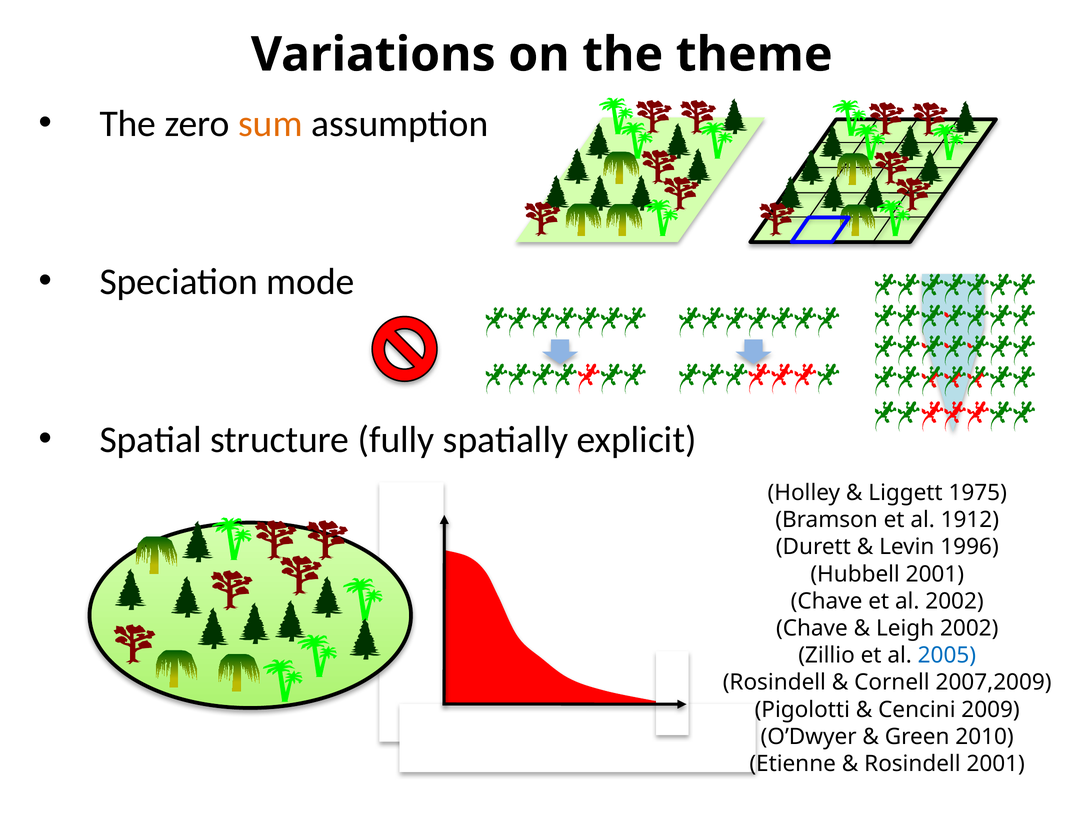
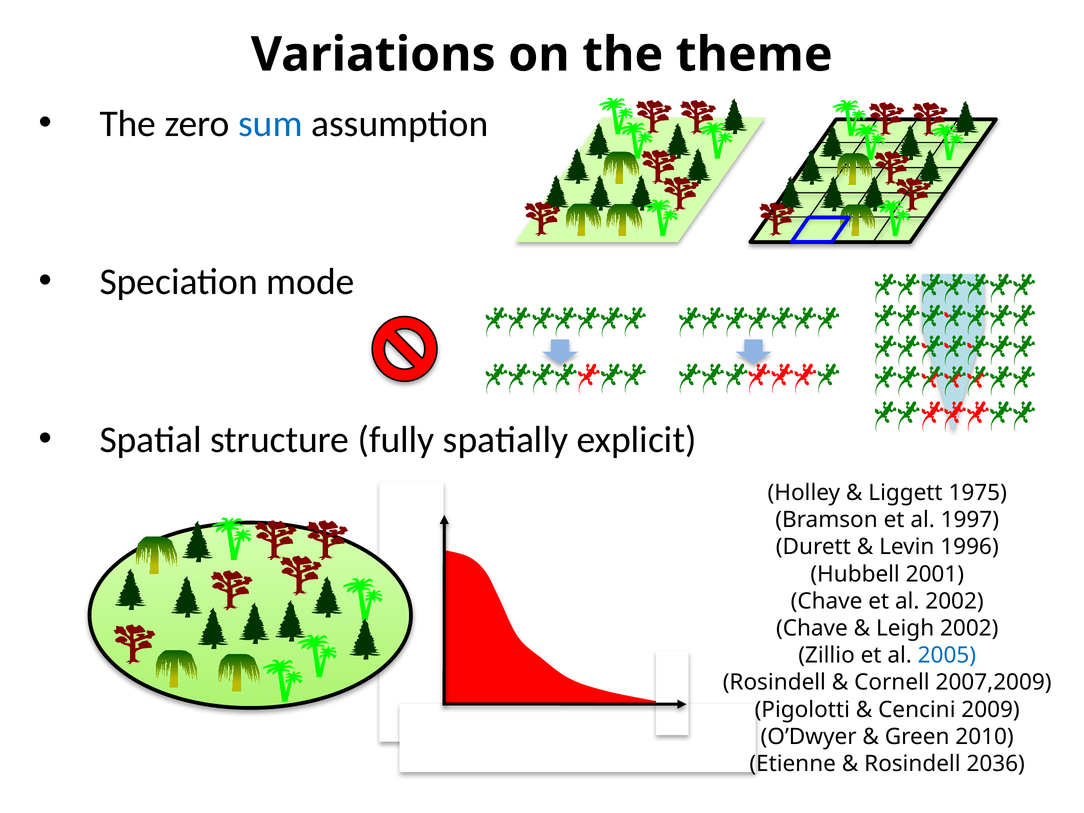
sum colour: orange -> blue (270, 124)
1912: 1912 -> 1997 (970, 520)
Rosindell 2001: 2001 -> 2036 (996, 764)
